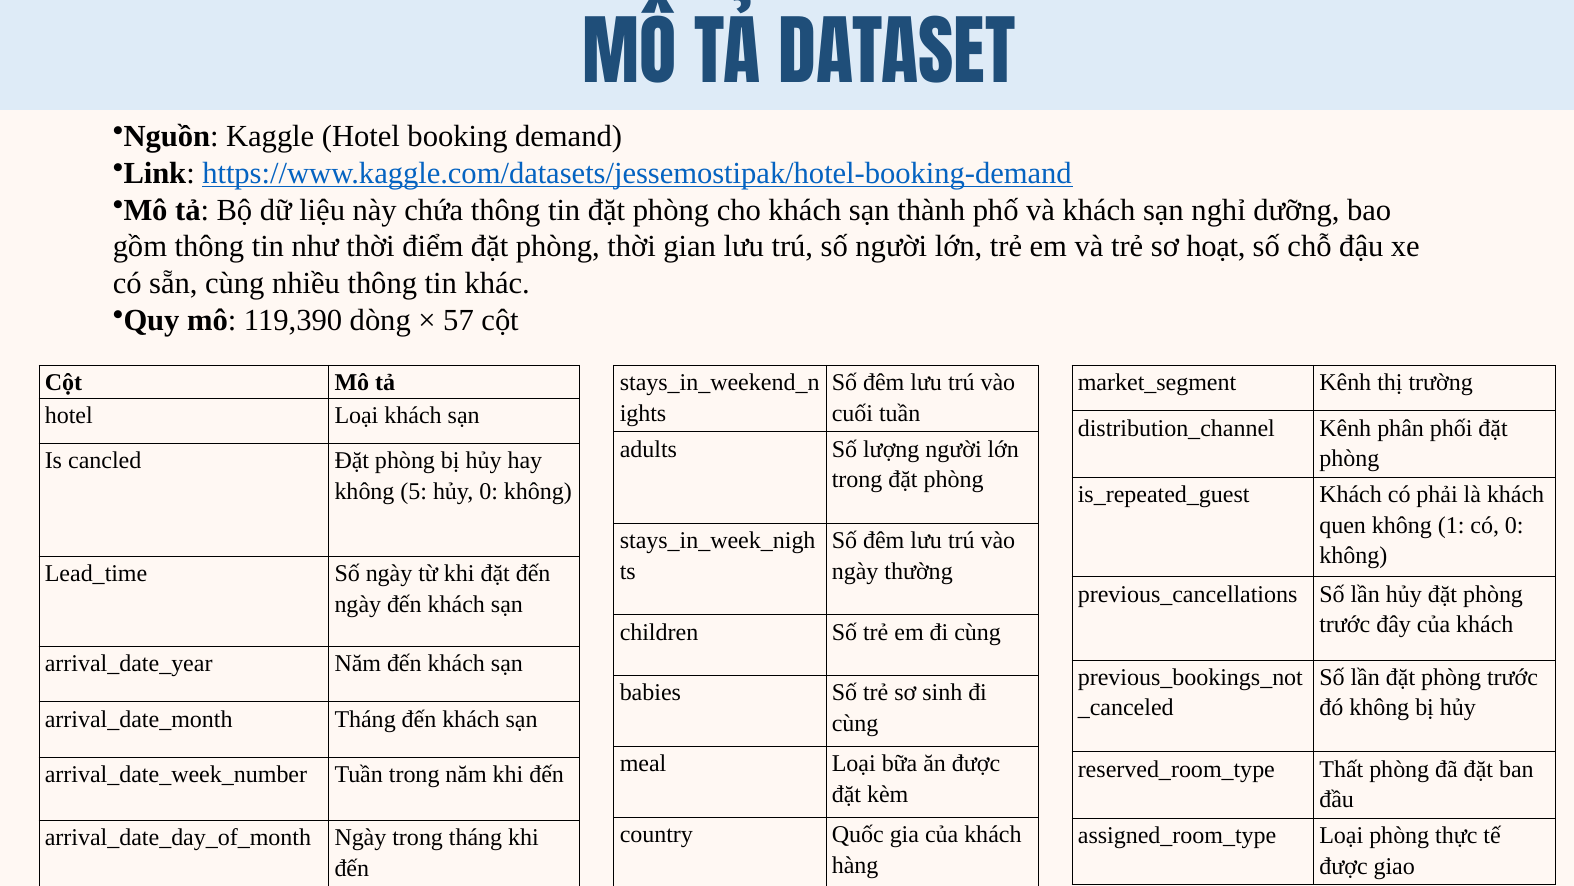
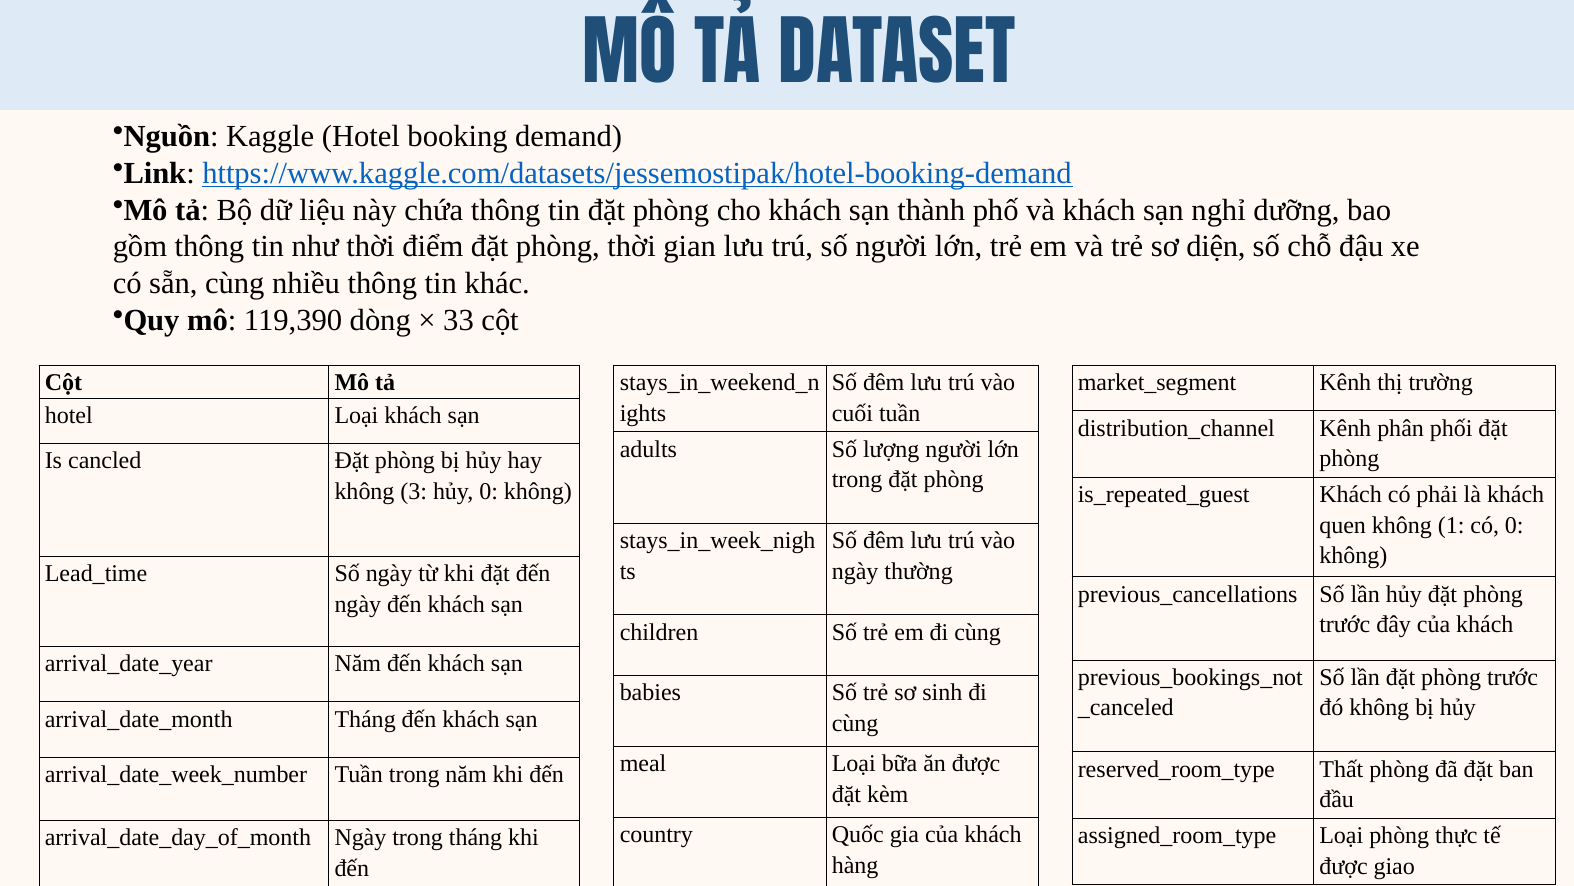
hoạt: hoạt -> diện (1216, 247)
57: 57 -> 33 (459, 320)
5: 5 -> 3 (414, 491)
